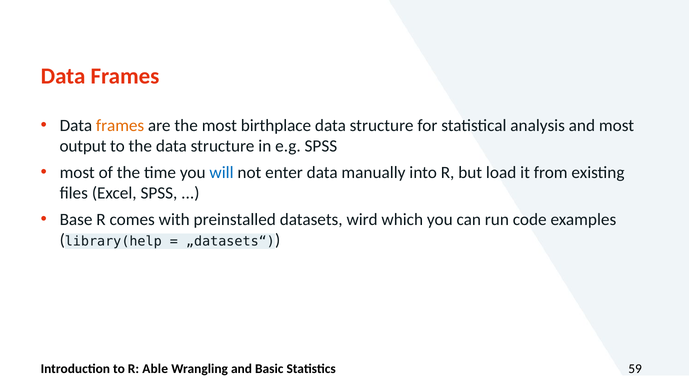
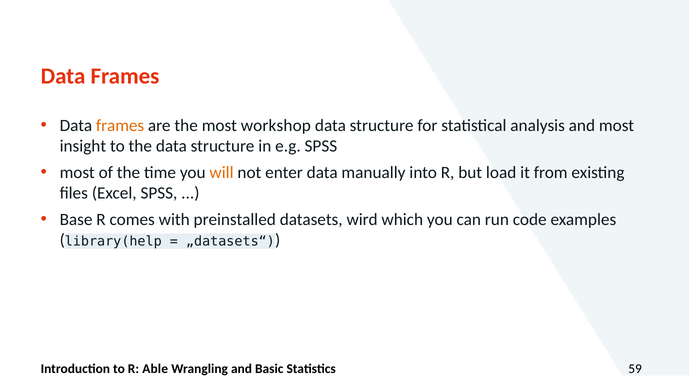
birthplace: birthplace -> workshop (276, 126)
output: output -> insight (83, 146)
will colour: blue -> orange (222, 173)
